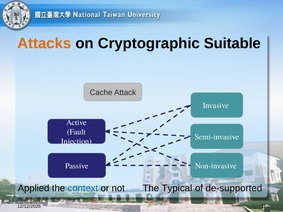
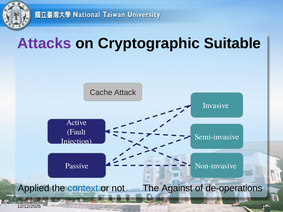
Attacks colour: orange -> purple (44, 44)
Typical: Typical -> Against (177, 188)
de-supported: de-supported -> de-operations (234, 188)
